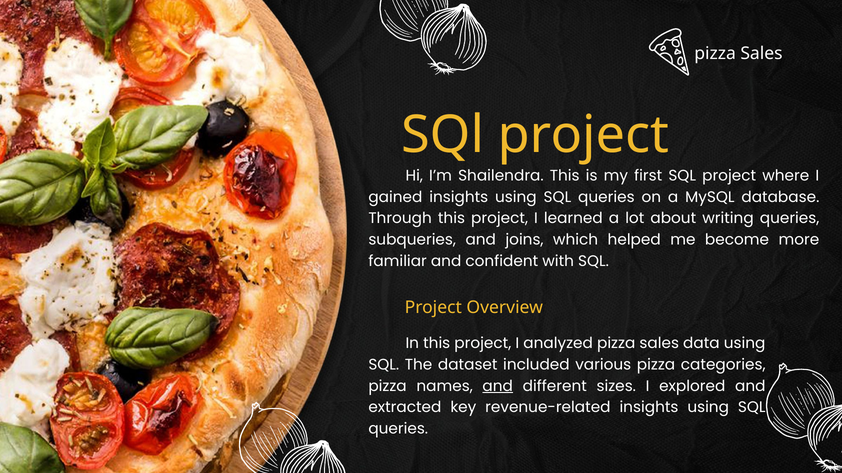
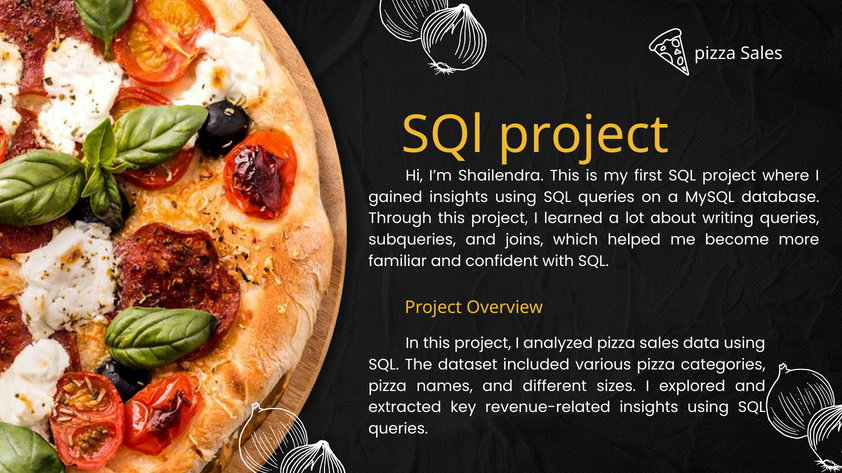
and underline: present -> none (498, 386)
